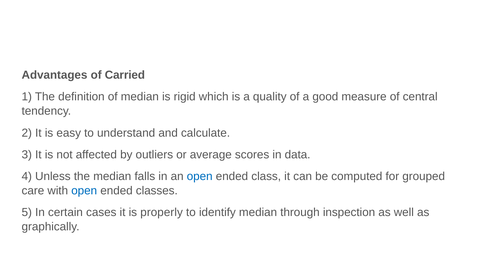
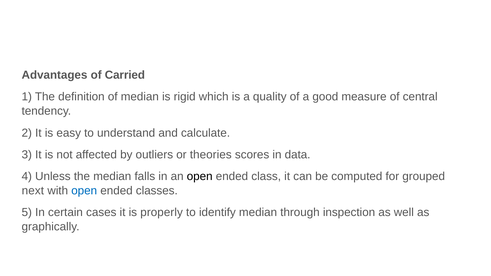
average: average -> theories (211, 155)
open colour: blue -> black (200, 176)
care: care -> next (33, 191)
